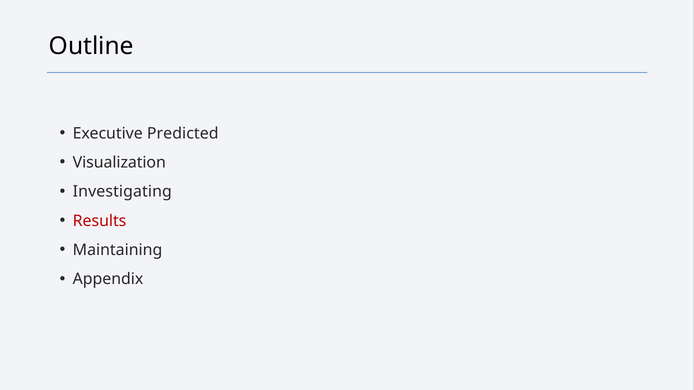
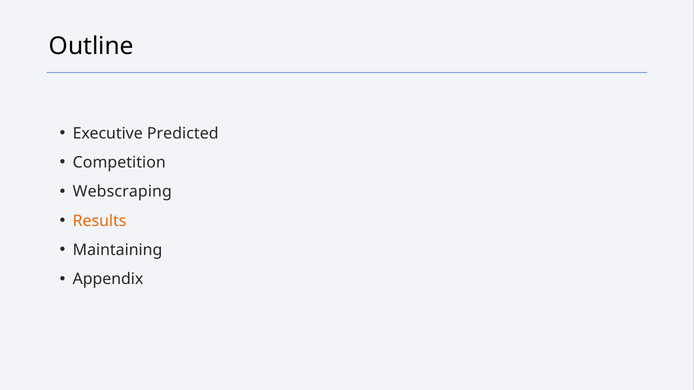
Visualization: Visualization -> Competition (119, 163)
Investigating: Investigating -> Webscraping (122, 192)
Results colour: red -> orange (100, 221)
